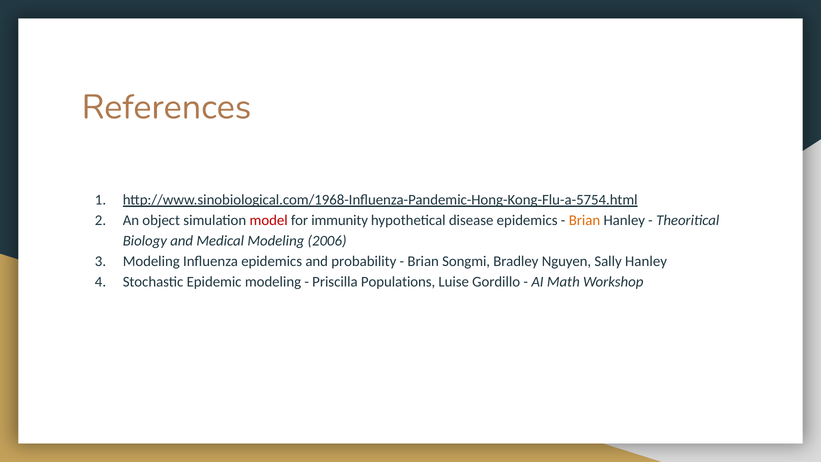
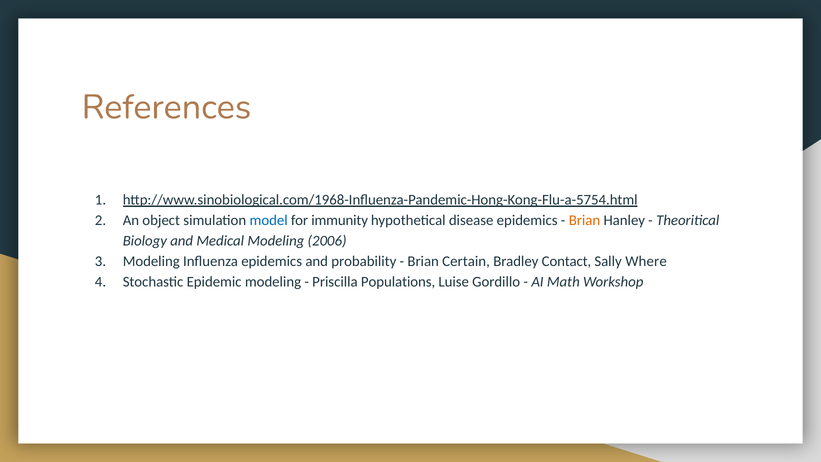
model colour: red -> blue (269, 220)
Songmi: Songmi -> Certain (466, 261)
Nguyen: Nguyen -> Contact (566, 261)
Sally Hanley: Hanley -> Where (646, 261)
